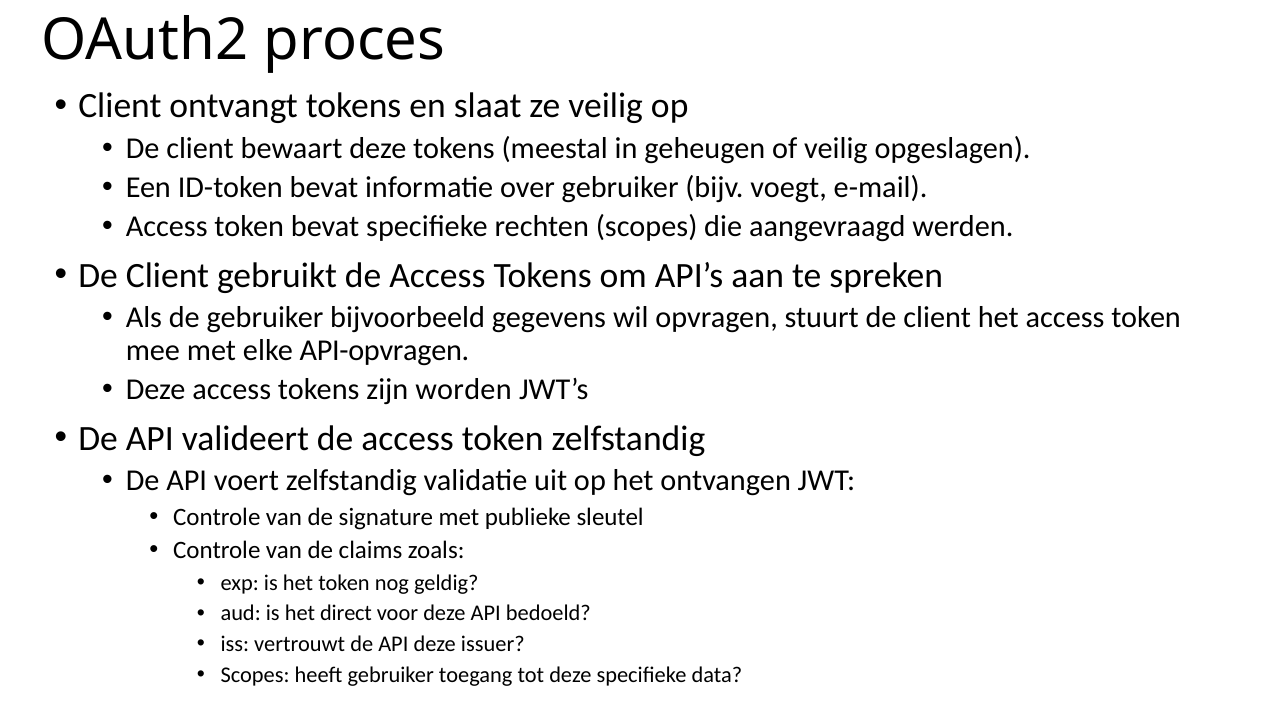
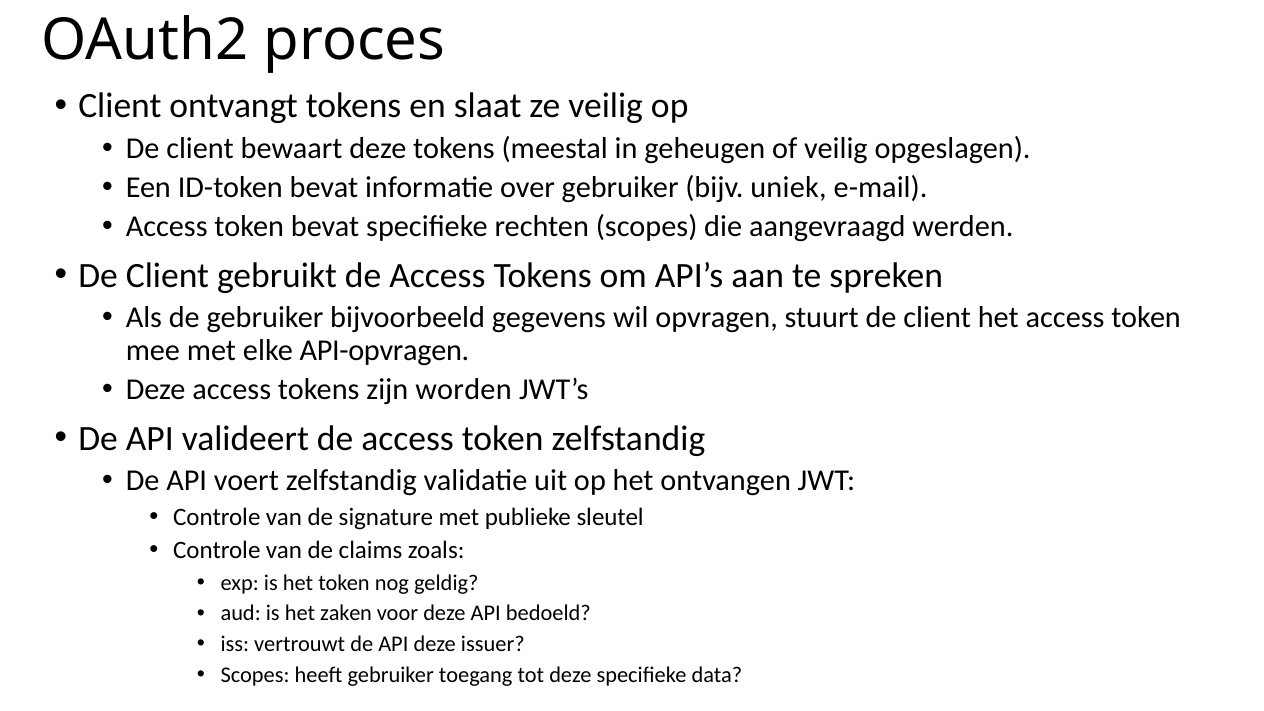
voegt: voegt -> uniek (788, 188)
direct: direct -> zaken (346, 613)
